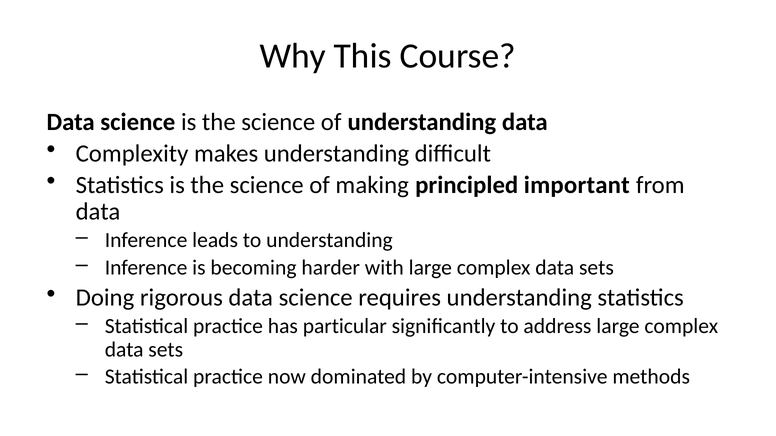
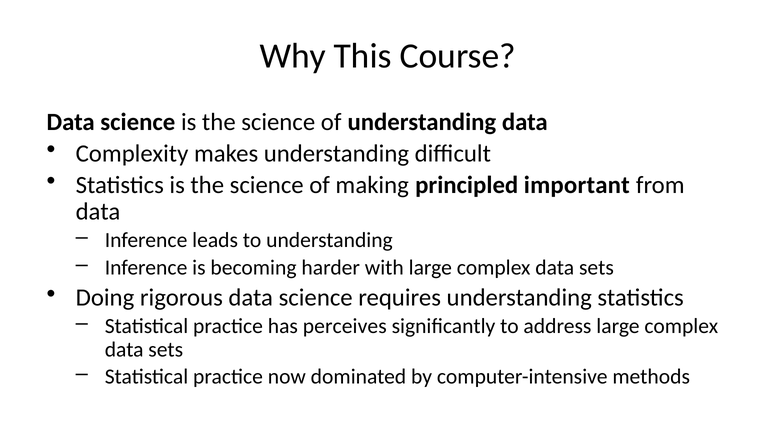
particular: particular -> perceives (345, 327)
